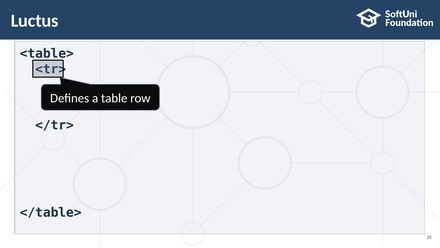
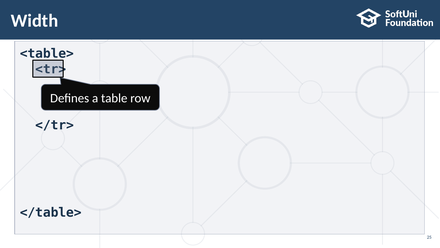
Luctus: Luctus -> Width (34, 21)
